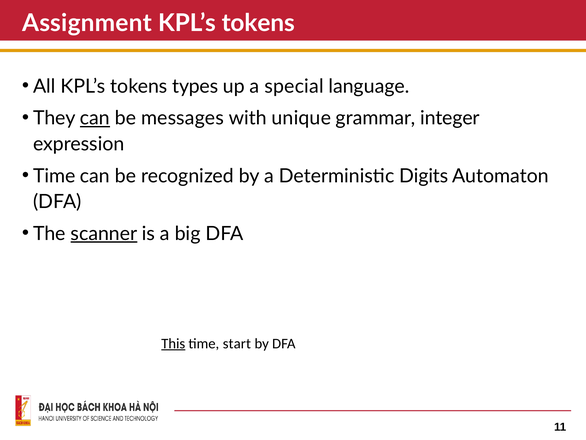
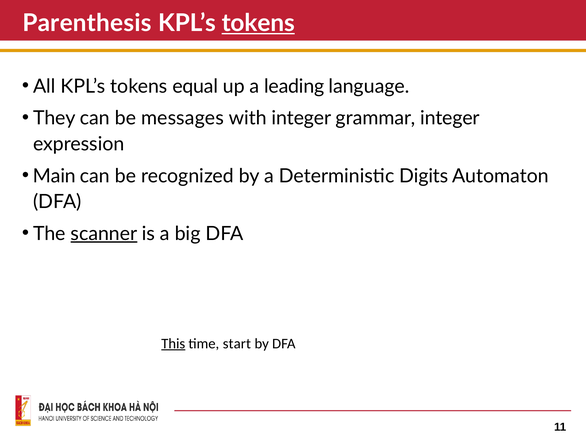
Assignment: Assignment -> Parenthesis (87, 23)
tokens underline: none -> present (258, 23)
types: types -> equal (195, 86)
special: special -> leading (294, 86)
can underline: present -> none (95, 118)
with unique: unique -> integer (301, 118)
Time: Time -> Main (54, 176)
